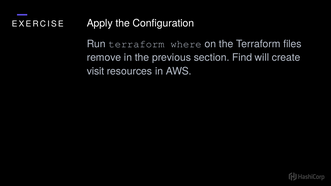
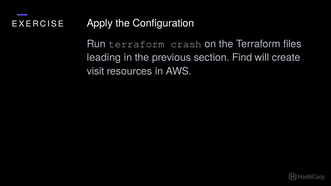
where: where -> crash (186, 44)
remove: remove -> leading (104, 58)
